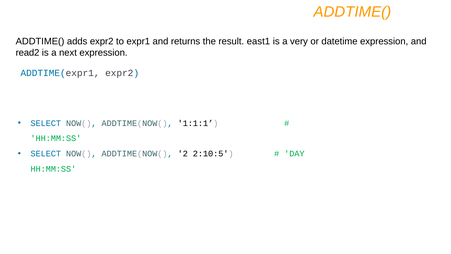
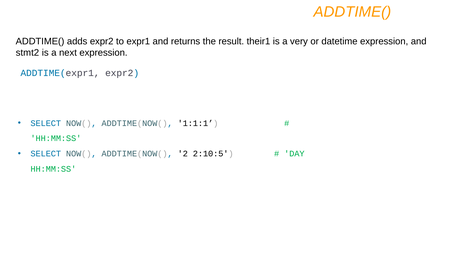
east1: east1 -> their1 (258, 41)
read2: read2 -> stmt2 (27, 53)
